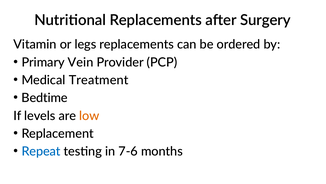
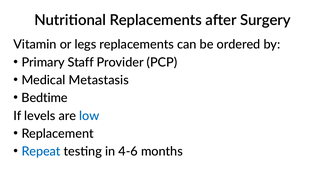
Vein: Vein -> Staff (81, 62)
Treatment: Treatment -> Metastasis (99, 80)
low colour: orange -> blue (89, 115)
7-6: 7-6 -> 4-6 (128, 151)
